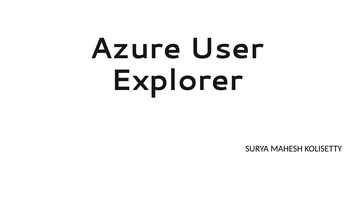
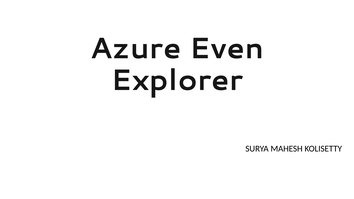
User: User -> Even (227, 49)
